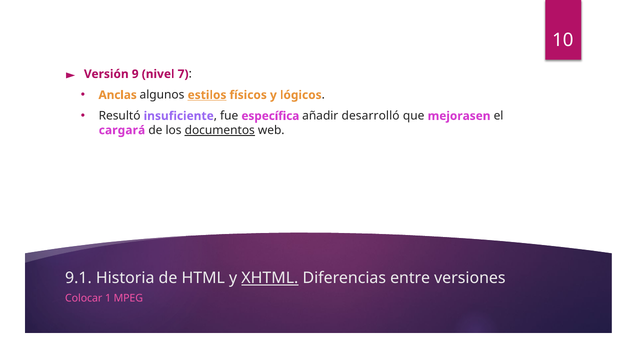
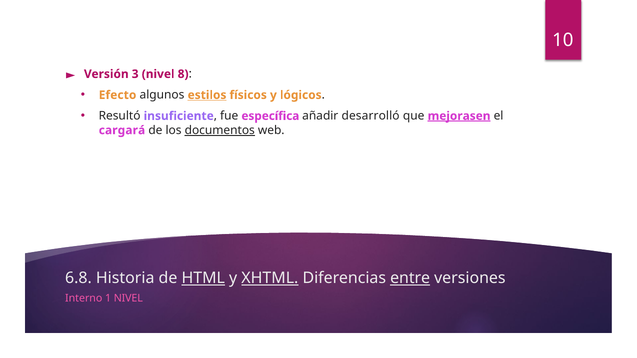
9: 9 -> 3 (135, 74)
7: 7 -> 8 (183, 74)
Anclas: Anclas -> Efecto (118, 95)
mejorasen underline: none -> present (459, 116)
9.1: 9.1 -> 6.8 (78, 278)
HTML underline: none -> present (203, 278)
entre underline: none -> present (410, 278)
Colocar: Colocar -> Interno (84, 299)
1 MPEG: MPEG -> NIVEL (128, 299)
